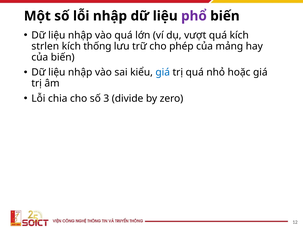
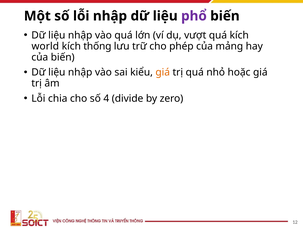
strlen: strlen -> world (45, 46)
giá colour: blue -> orange (163, 72)
3: 3 -> 4 (106, 98)
